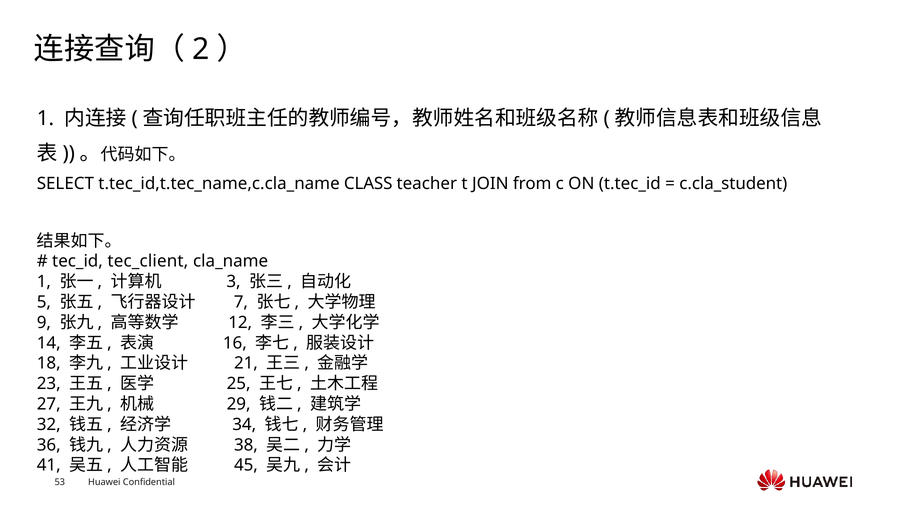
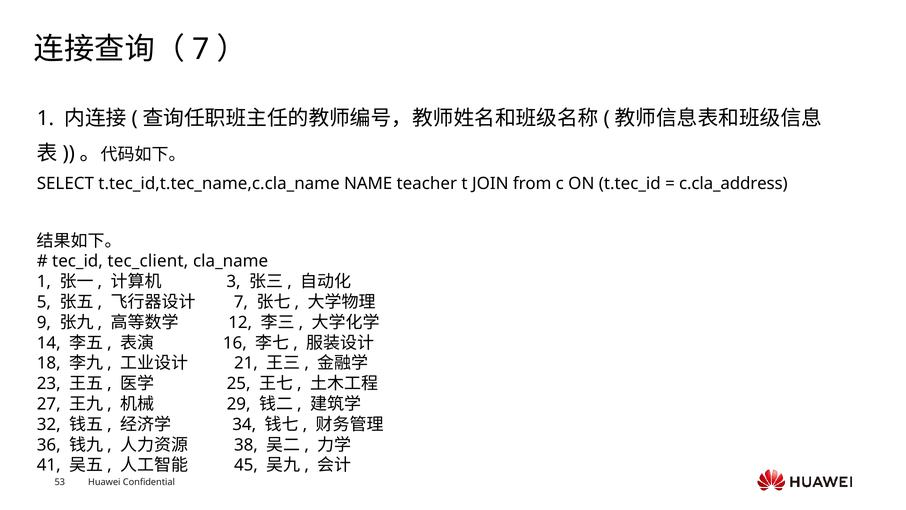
2: 2 -> 7 (201, 49)
CLASS: CLASS -> NAME (368, 184)
c.cla_student: c.cla_student -> c.cla_address (733, 184)
